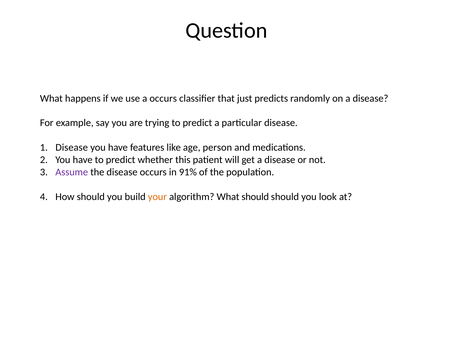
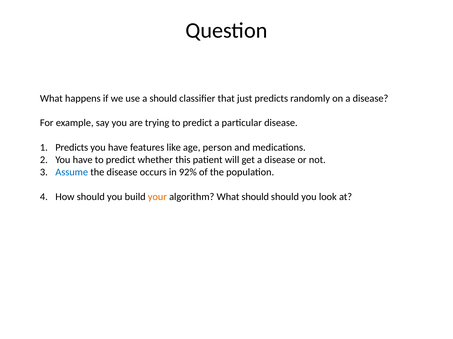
a occurs: occurs -> should (163, 98)
Disease: Disease -> Predicts (72, 148)
Assume colour: purple -> blue (72, 172)
91%: 91% -> 92% (188, 172)
